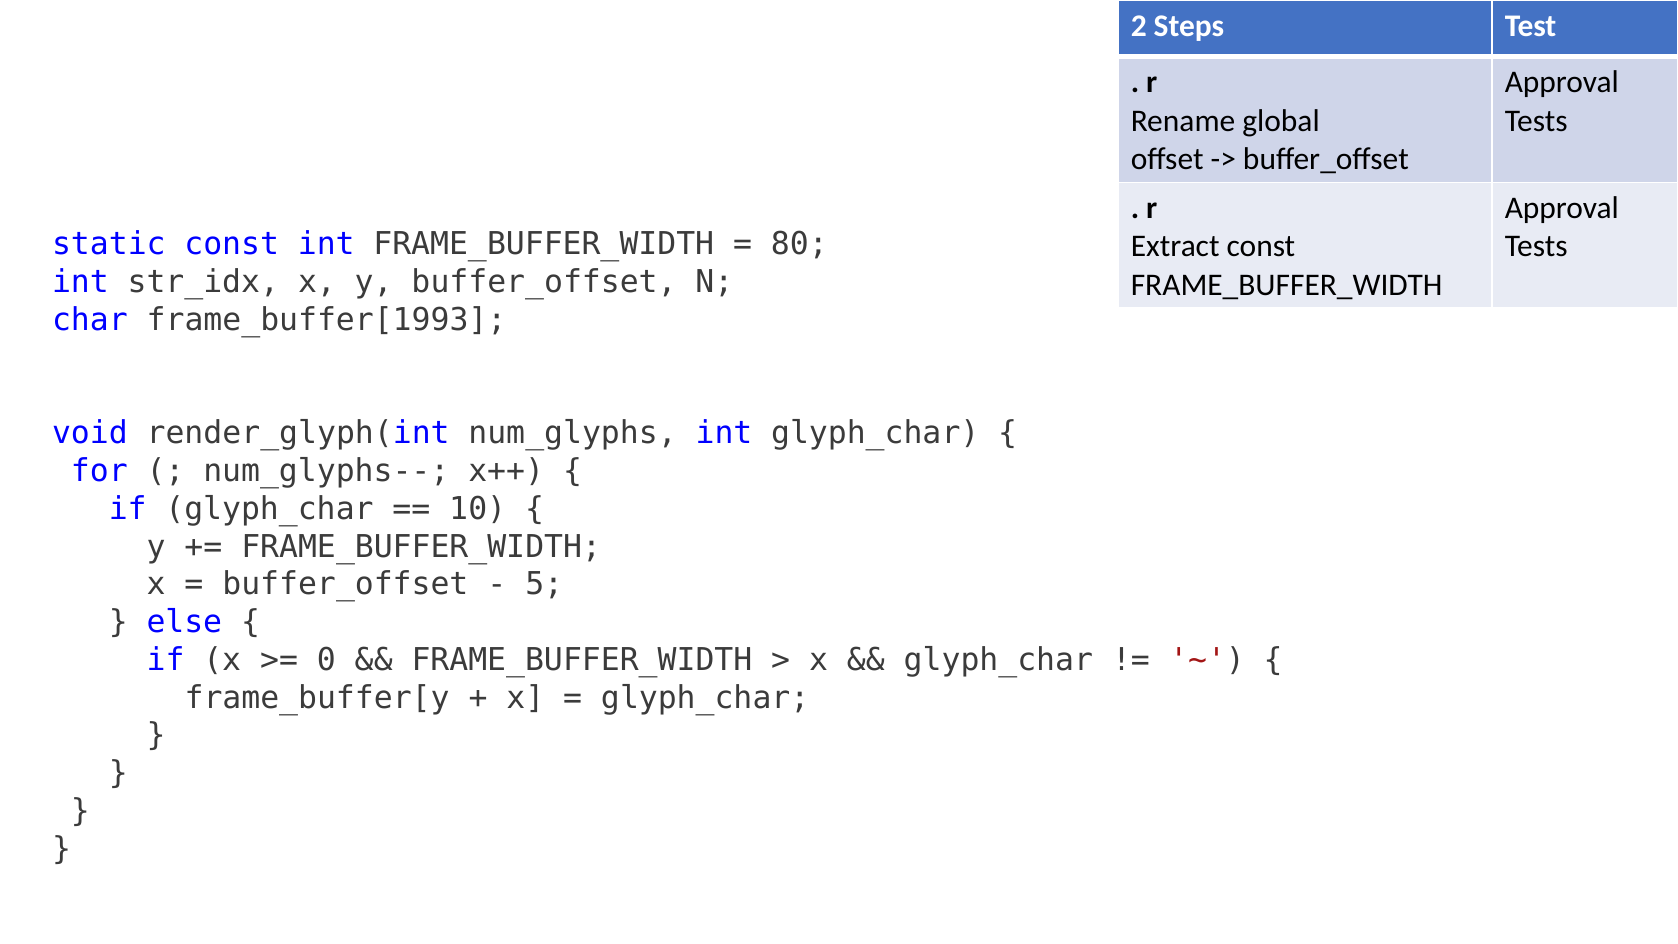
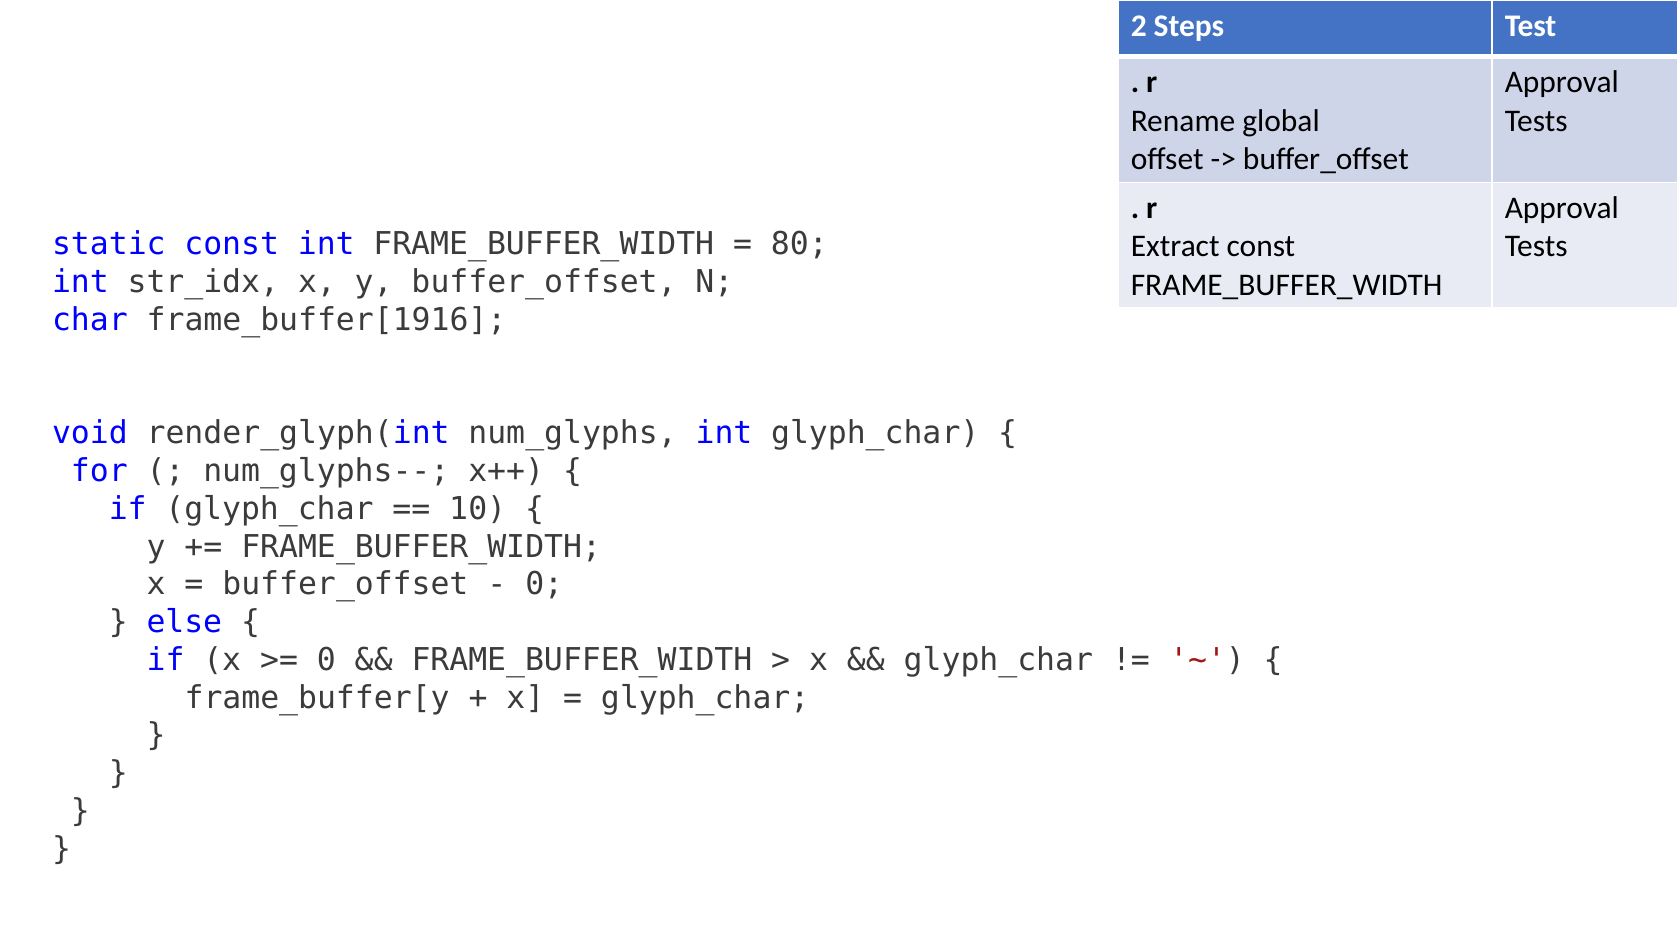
frame_buffer[1993: frame_buffer[1993 -> frame_buffer[1916 (327, 320)
5: 5 -> 0 (544, 584)
